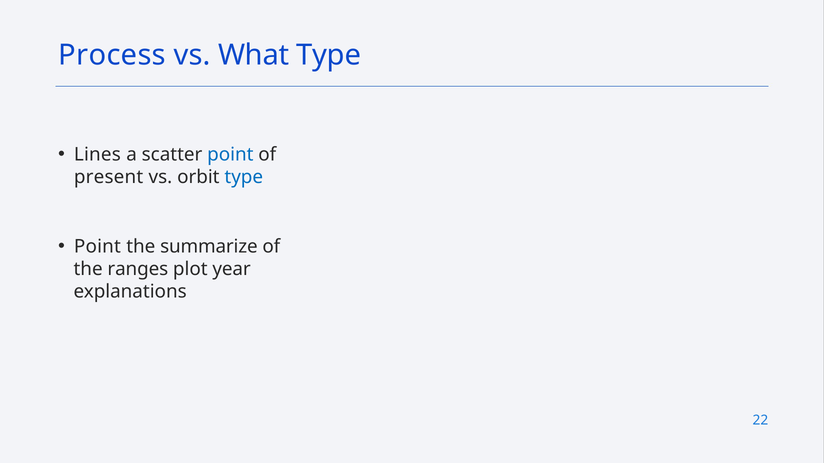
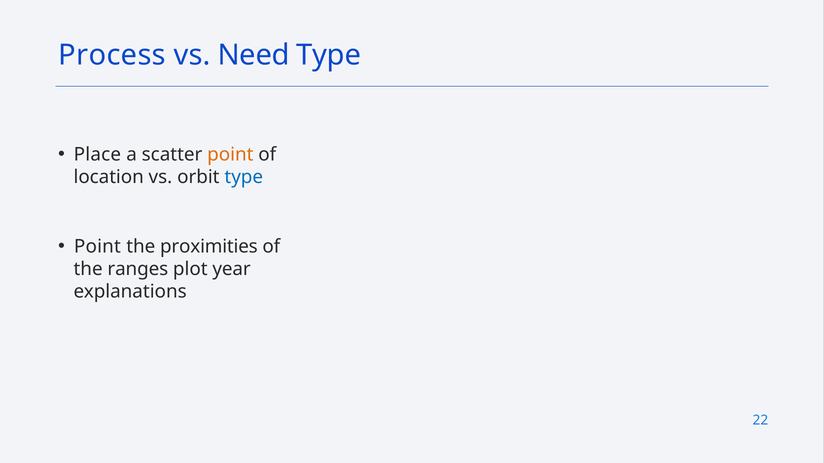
What: What -> Need (254, 55)
Lines: Lines -> Place (97, 155)
point colour: blue -> orange (230, 155)
present: present -> location (109, 177)
summarize: summarize -> proximities (209, 247)
